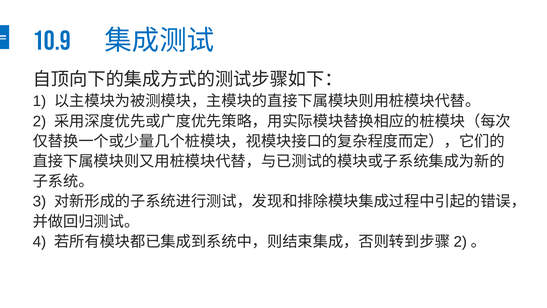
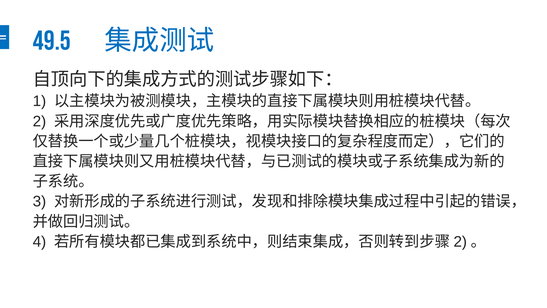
10.9: 10.9 -> 49.5 (52, 41)
